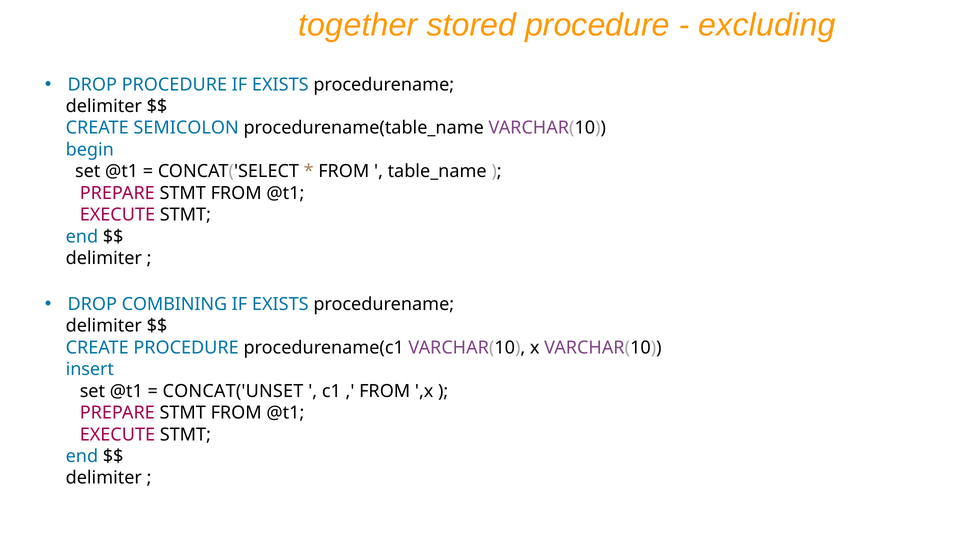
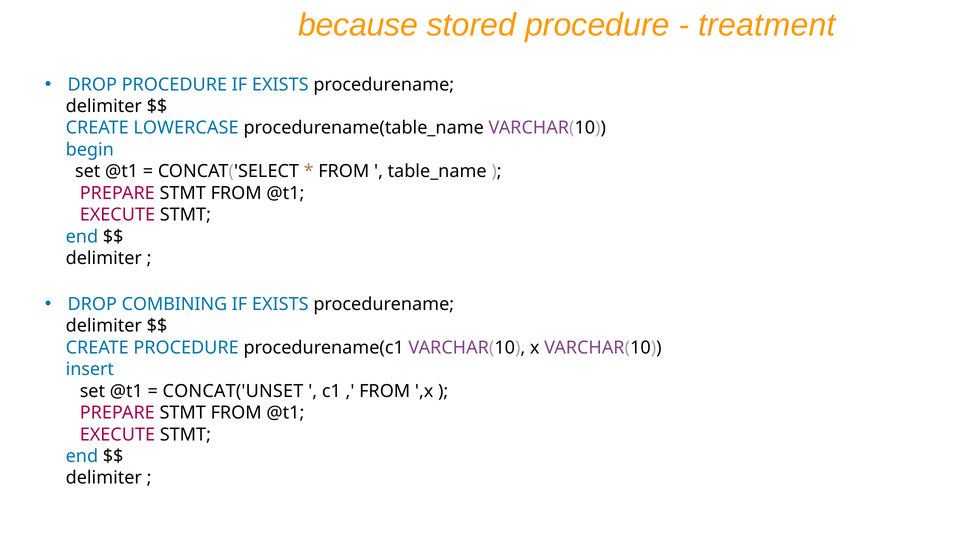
together: together -> because (358, 25)
excluding: excluding -> treatment (767, 25)
SEMICOLON: SEMICOLON -> LOWERCASE (186, 128)
